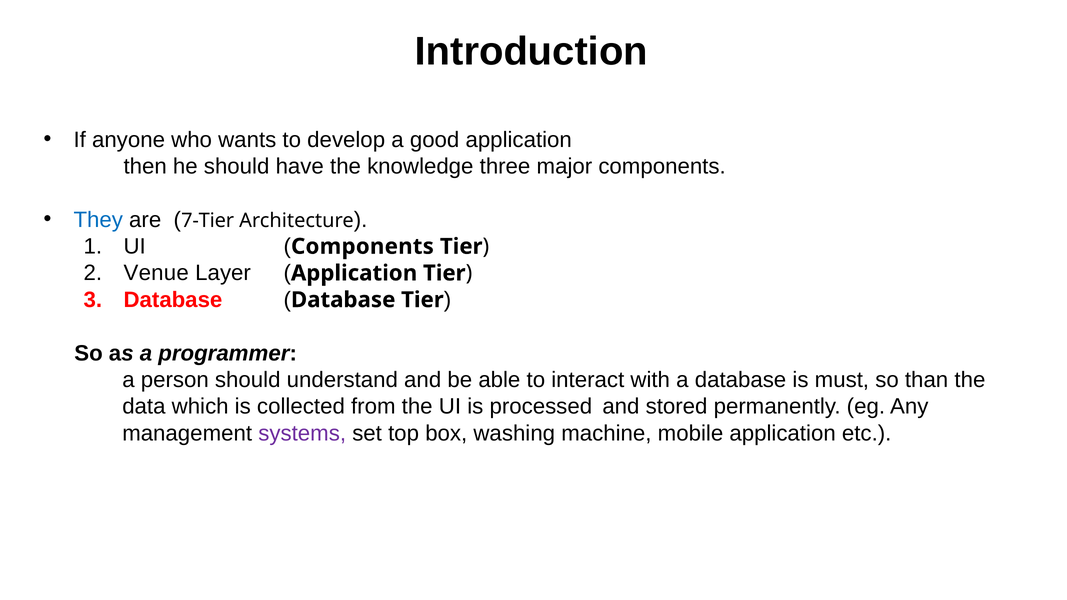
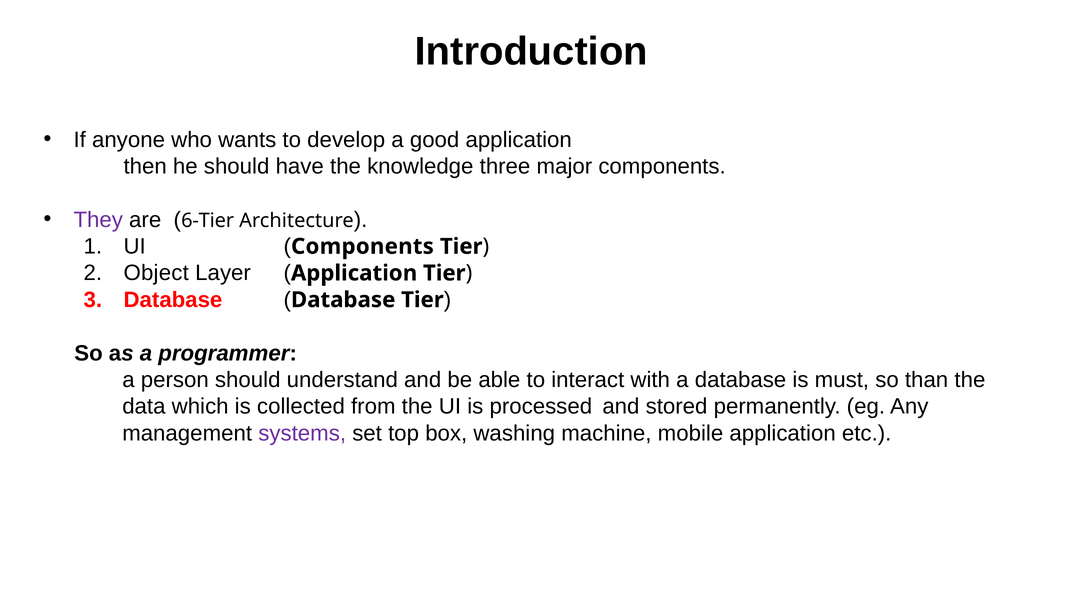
They colour: blue -> purple (98, 220)
7-Tier: 7-Tier -> 6-Tier (208, 221)
Venue: Venue -> Object (156, 273)
